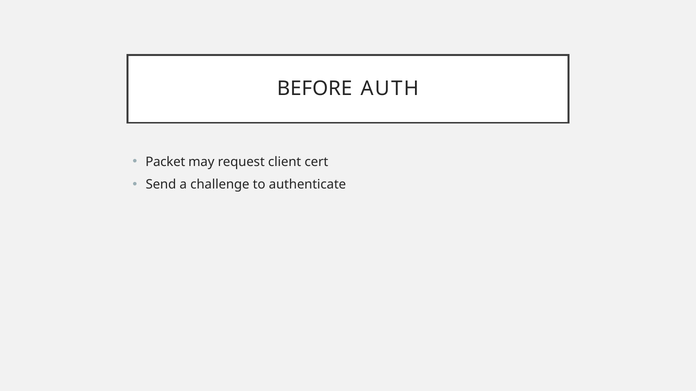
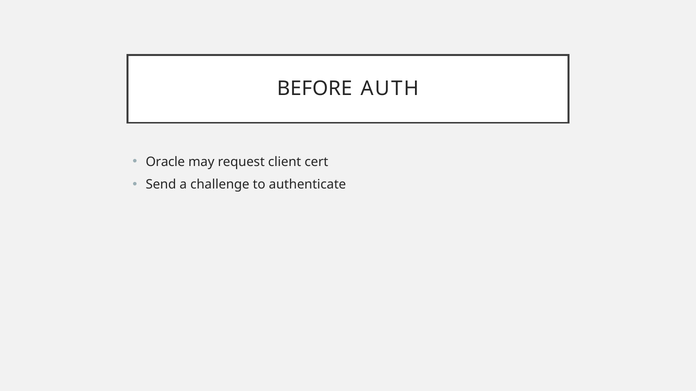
Packet: Packet -> Oracle (165, 162)
